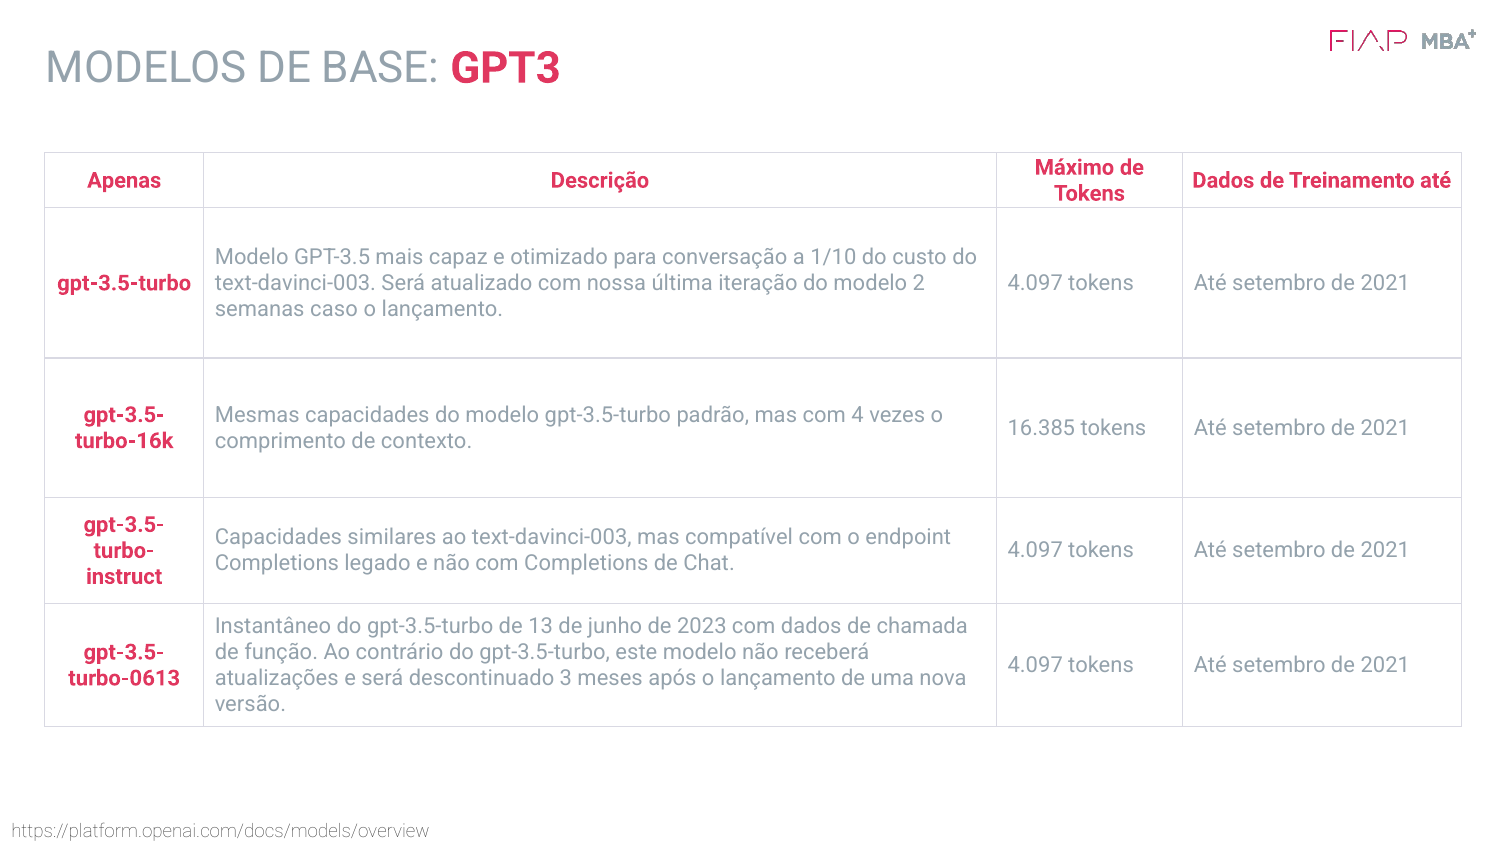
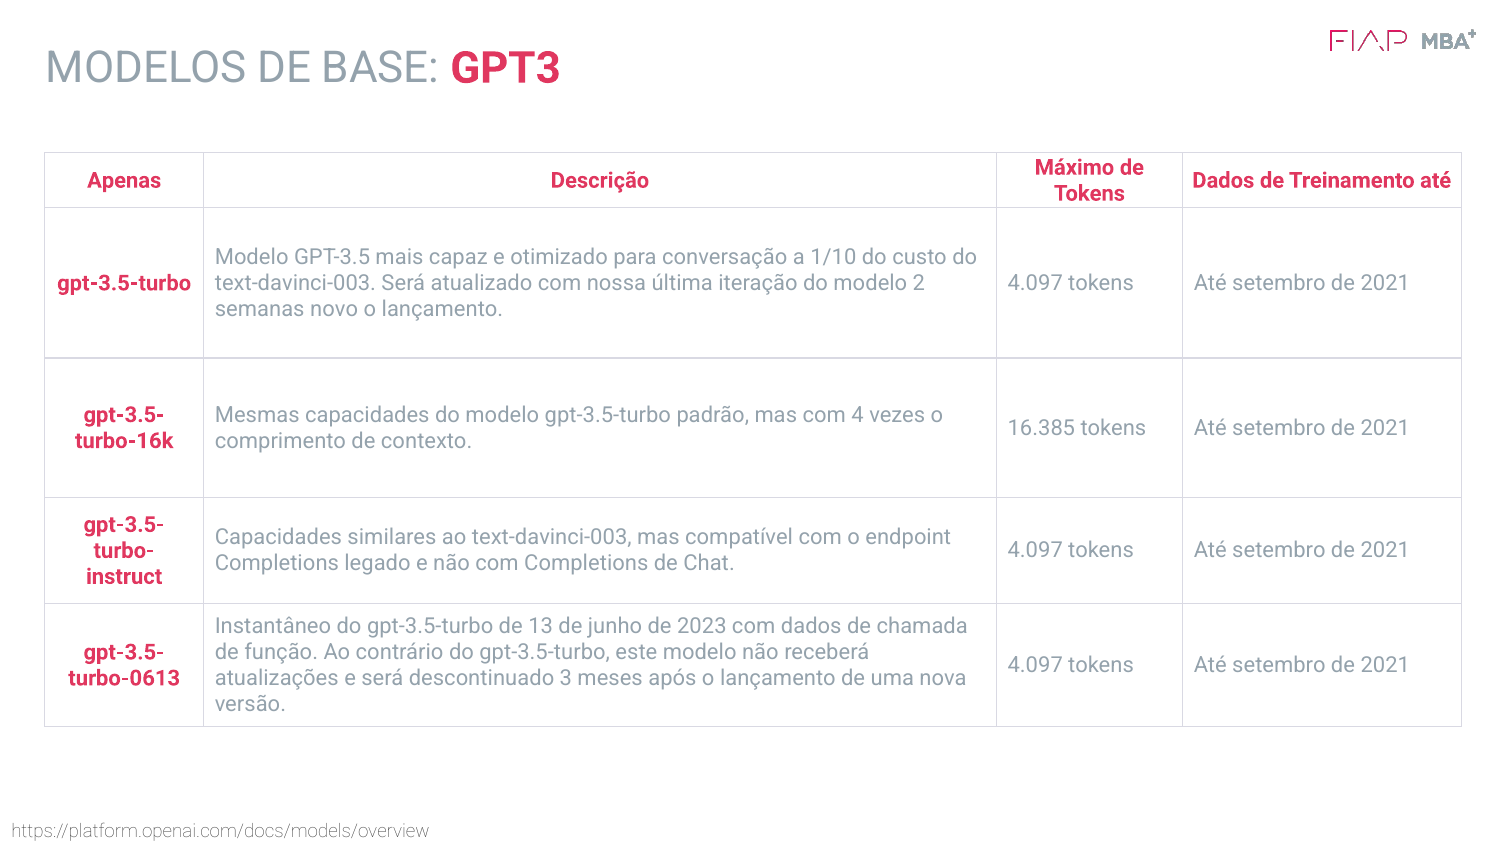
caso: caso -> novo (334, 309)
